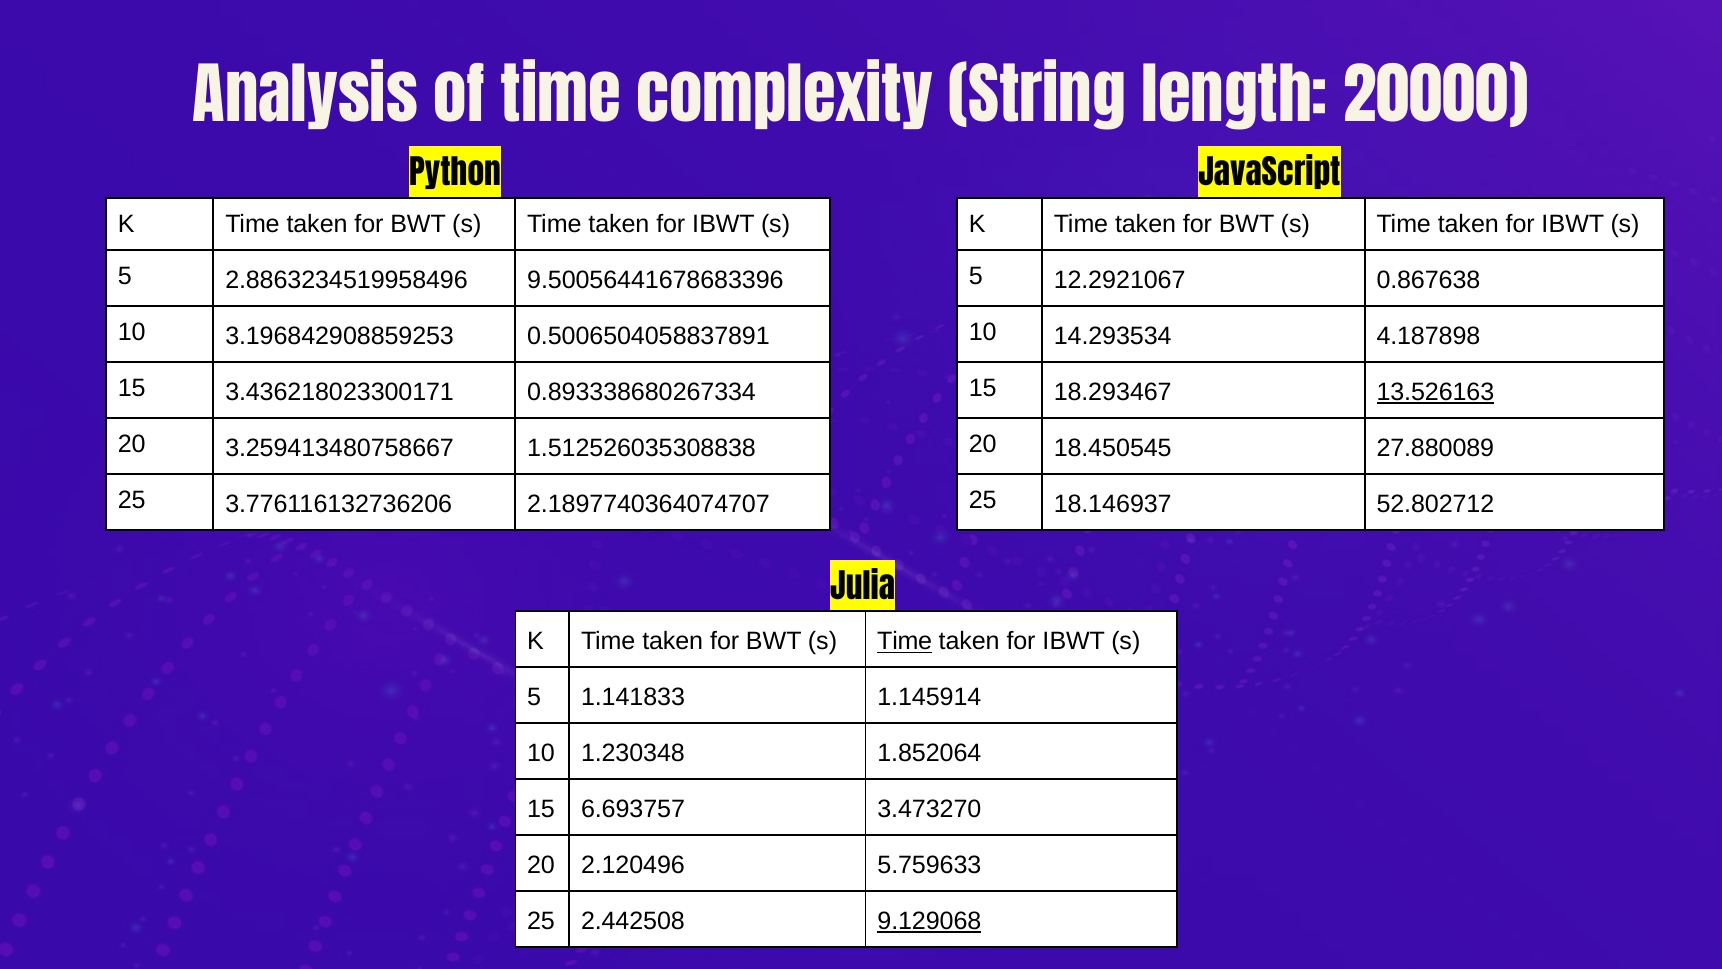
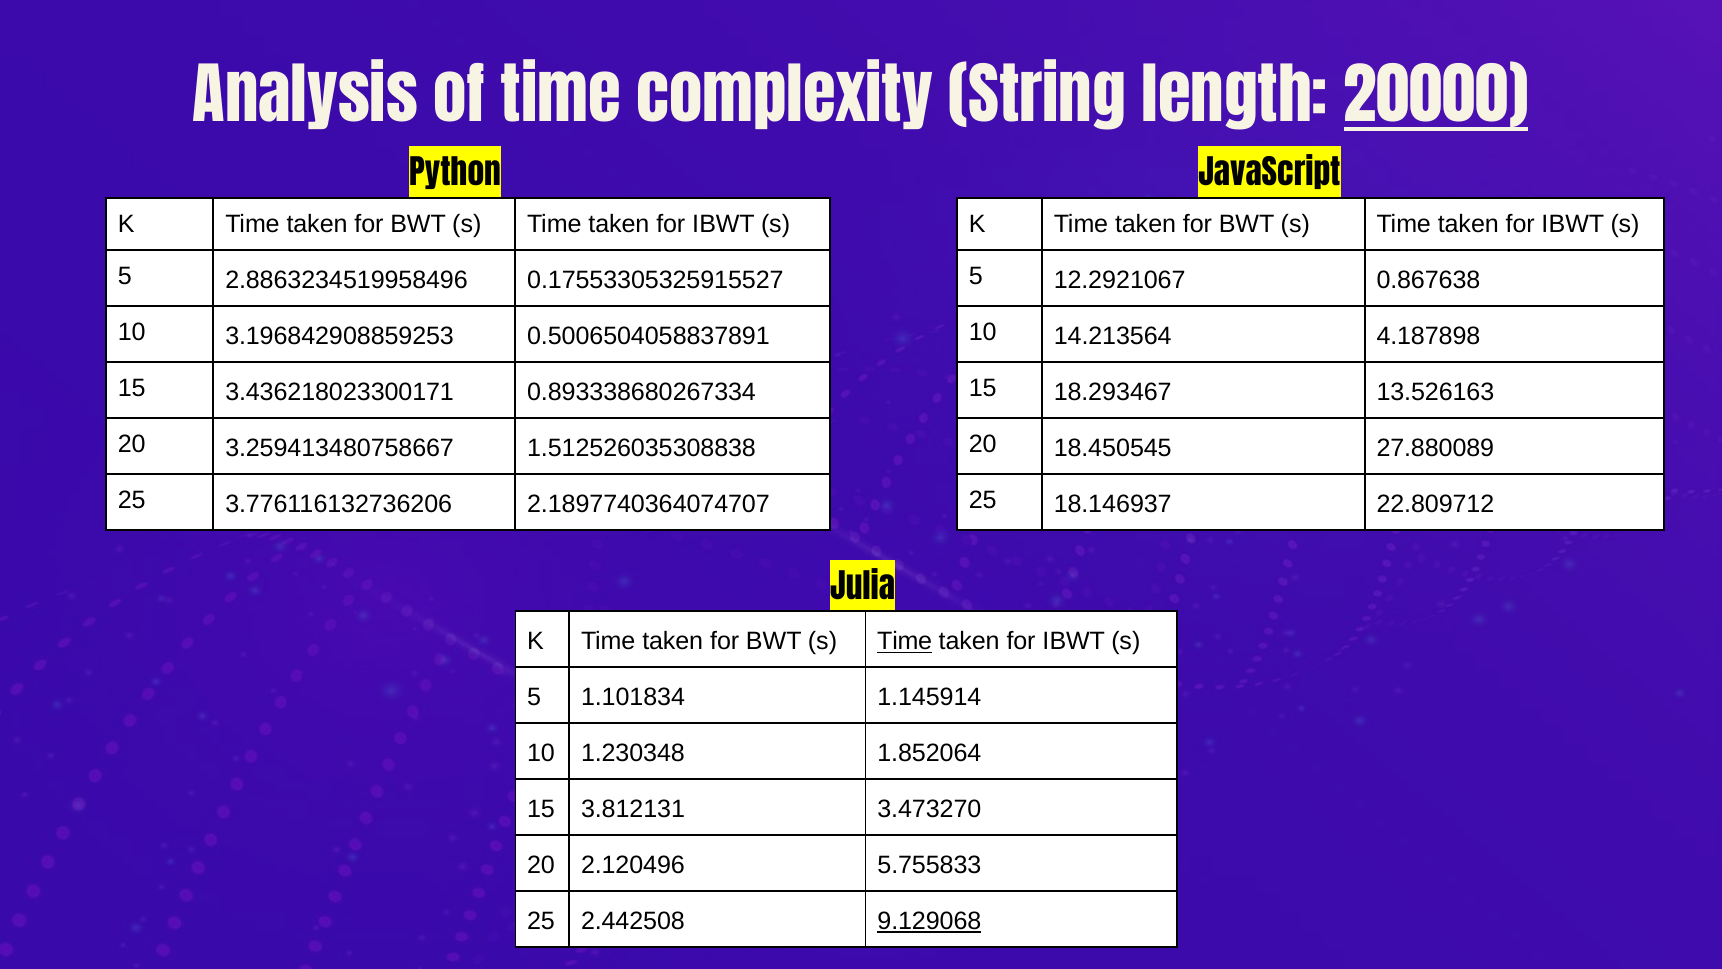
20000 underline: none -> present (1436, 100)
9.50056441678683396: 9.50056441678683396 -> 0.17553305325915527 (655, 280)
14.293534: 14.293534 -> 14.213564 (1113, 336)
13.526163 underline: present -> none (1435, 392)
52.802712: 52.802712 -> 22.809712 (1435, 504)
1.141833: 1.141833 -> 1.101834 (633, 697)
6.693757: 6.693757 -> 3.812131 (633, 809)
5.759633: 5.759633 -> 5.755833 (929, 865)
